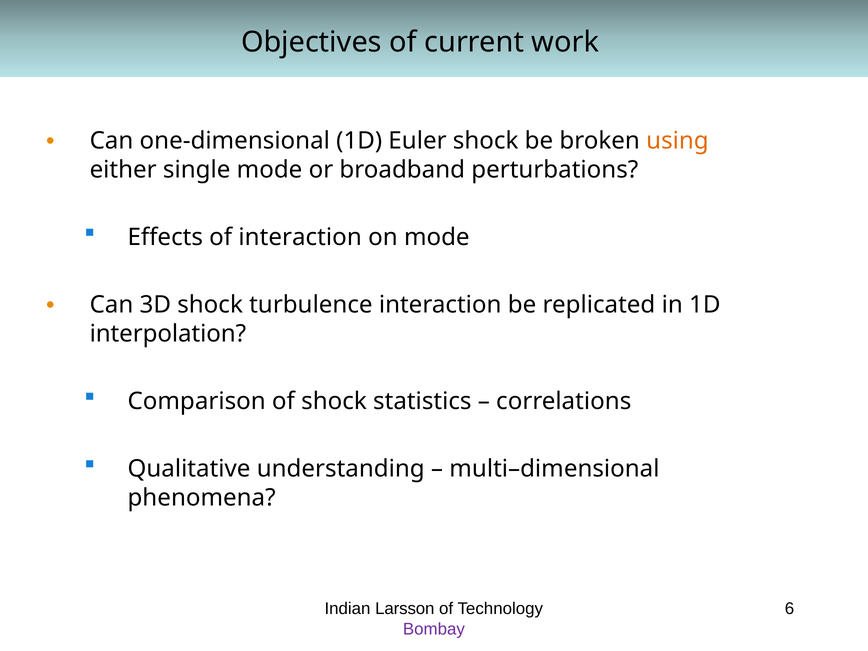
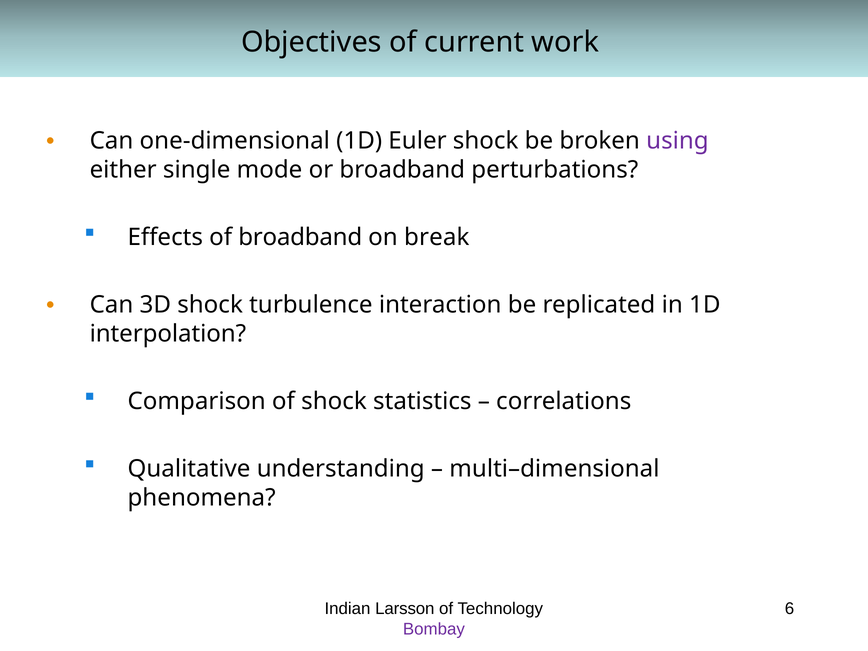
using colour: orange -> purple (677, 141)
of interaction: interaction -> broadband (300, 237)
on mode: mode -> break (437, 237)
